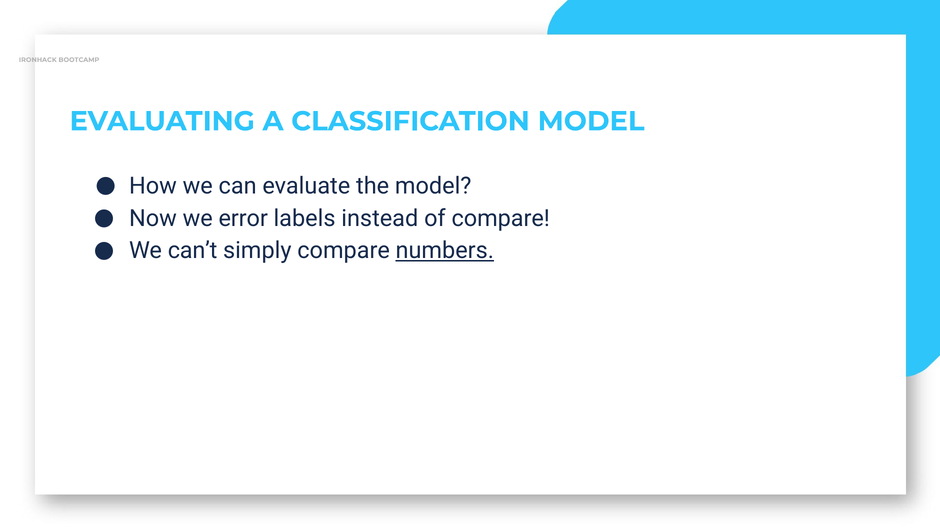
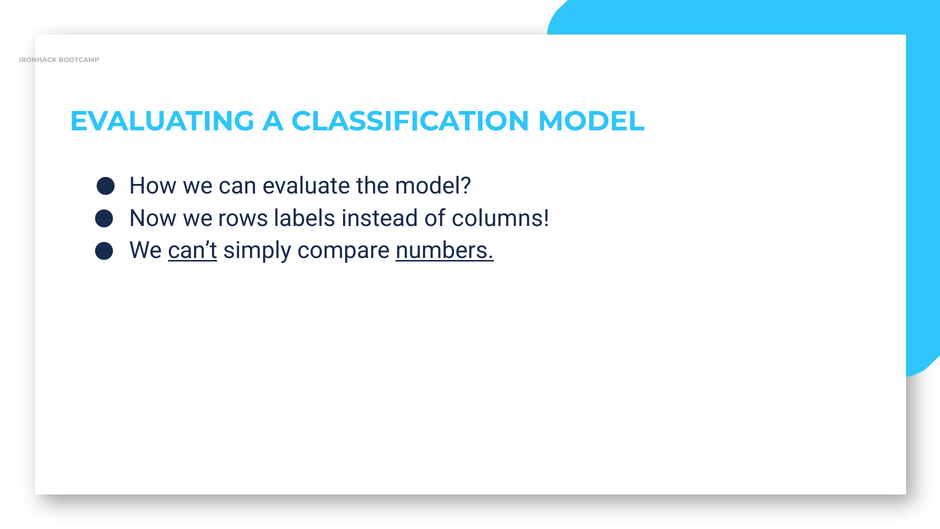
error: error -> rows (243, 218)
of compare: compare -> columns (501, 218)
can’t underline: none -> present (193, 251)
